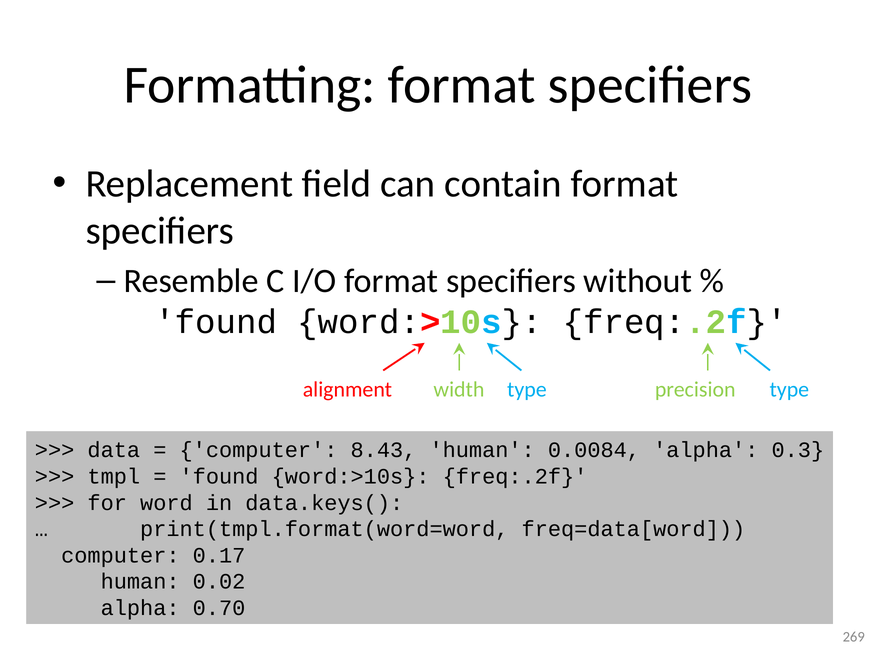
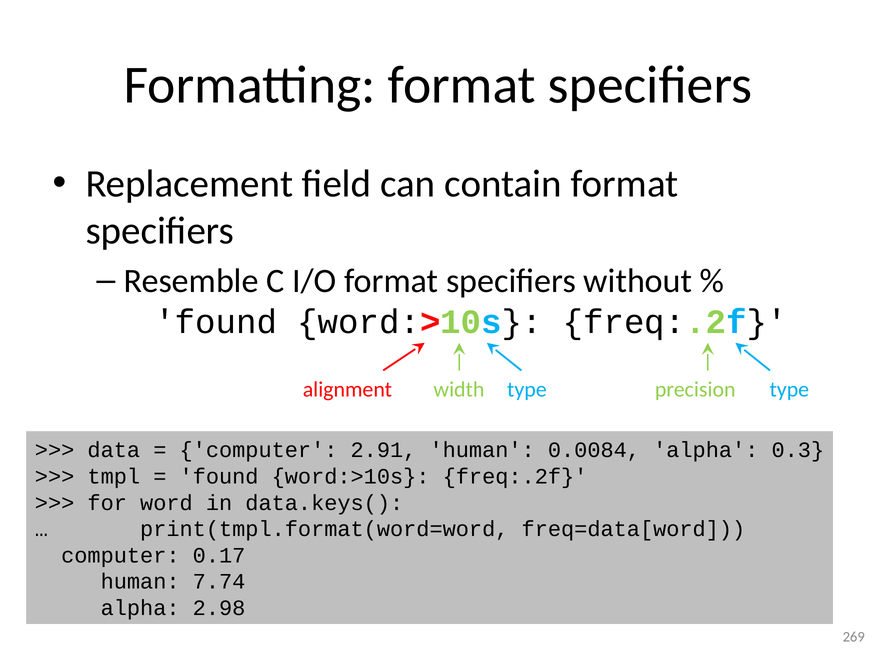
8.43: 8.43 -> 2.91 (383, 450)
0.02: 0.02 -> 7.74 (219, 582)
0.70: 0.70 -> 2.98 (219, 608)
